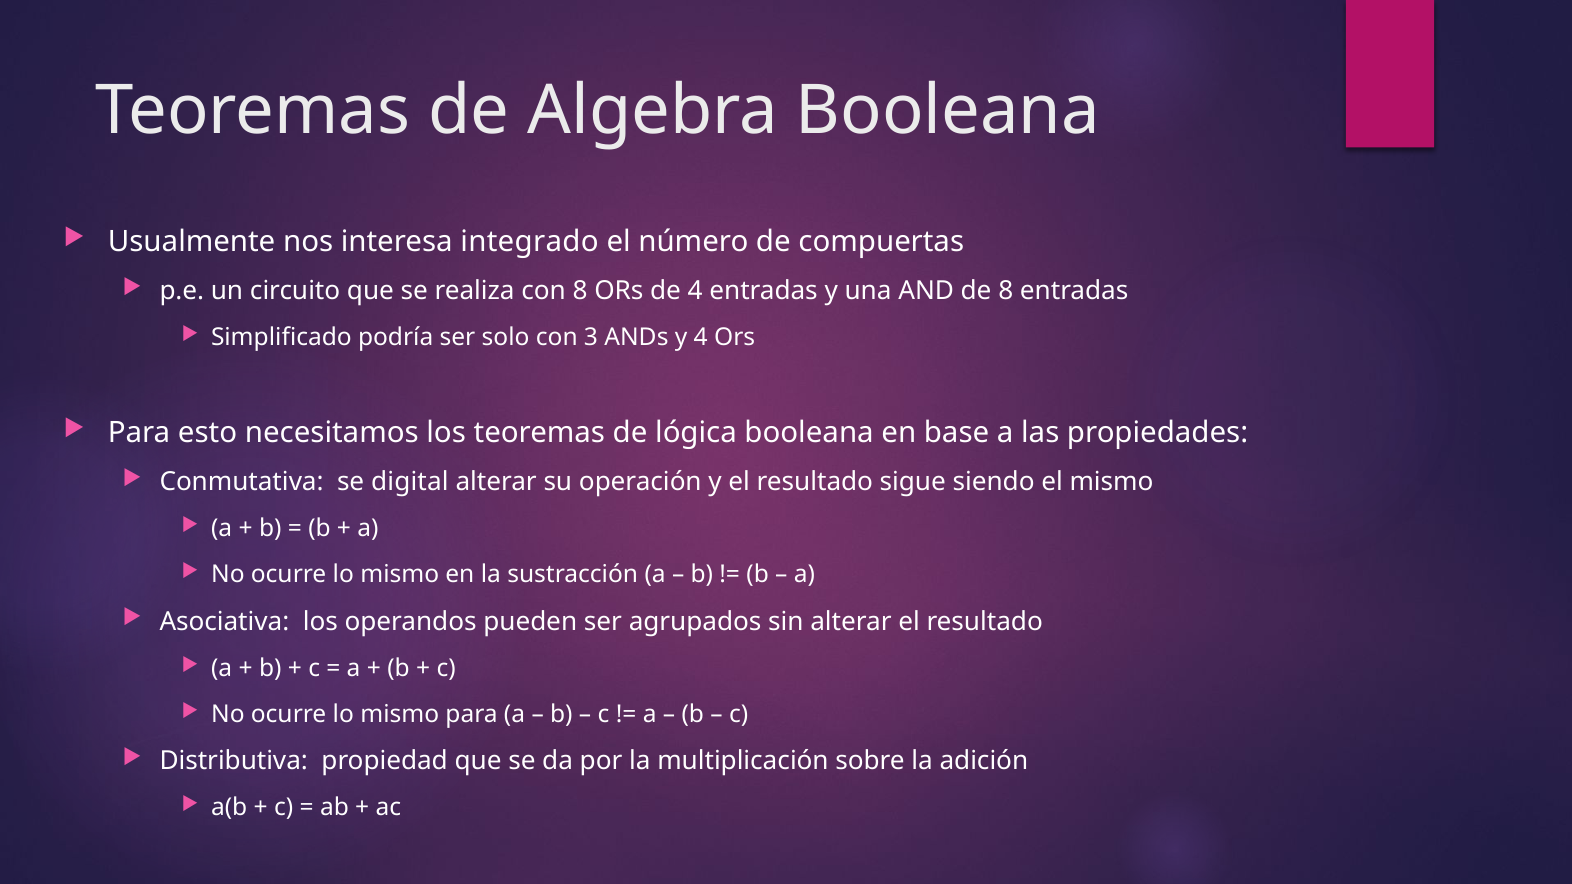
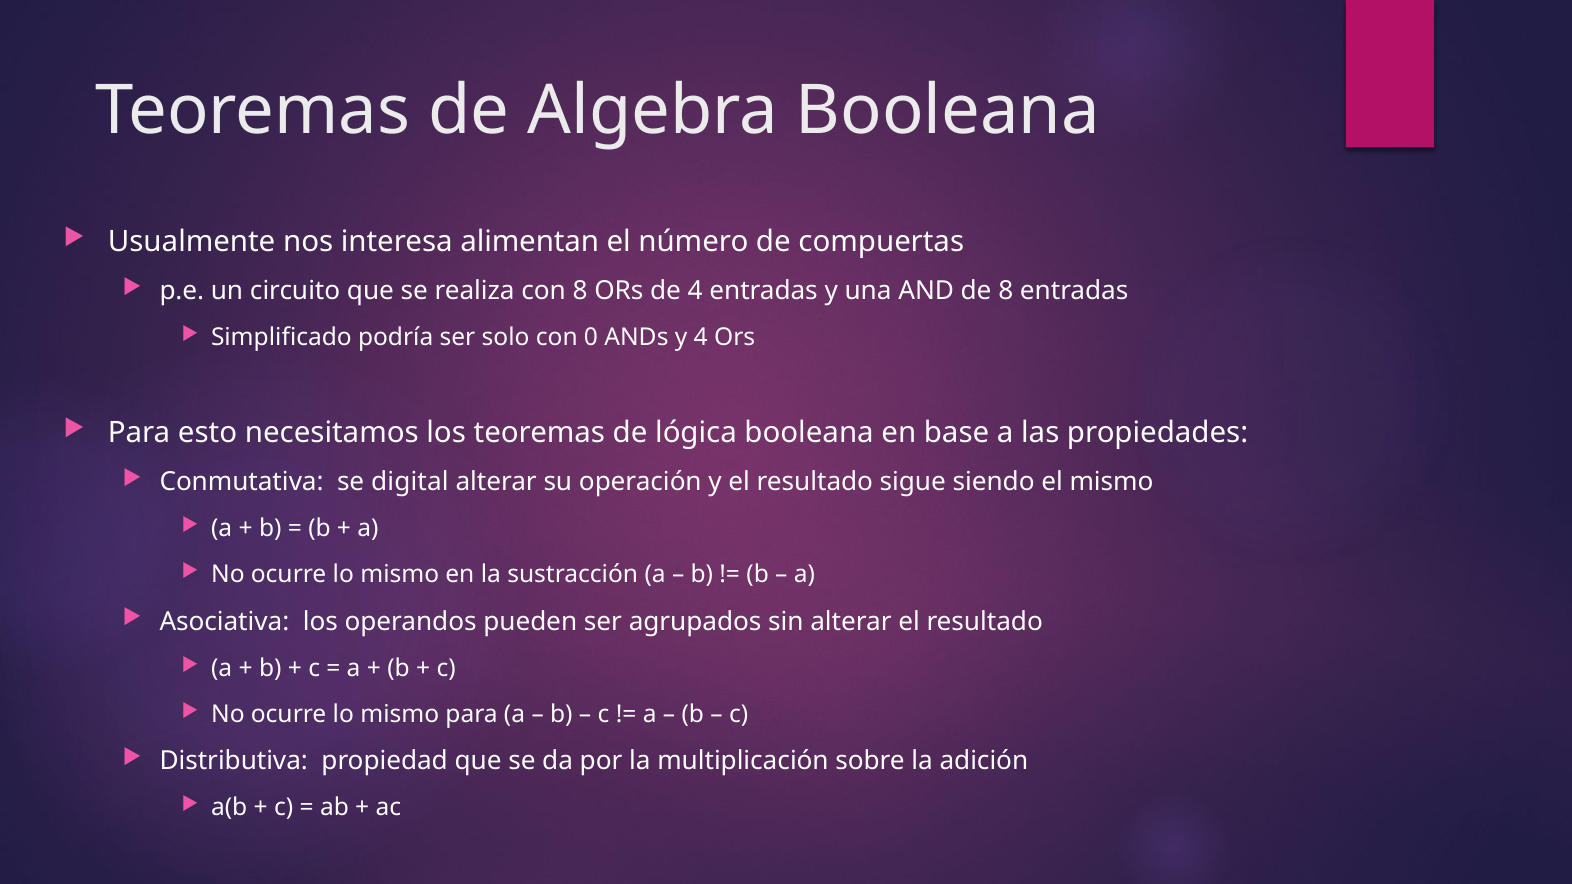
integrado: integrado -> alimentan (530, 241)
3: 3 -> 0 (591, 338)
